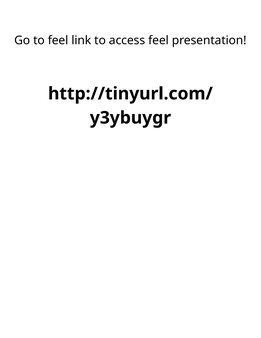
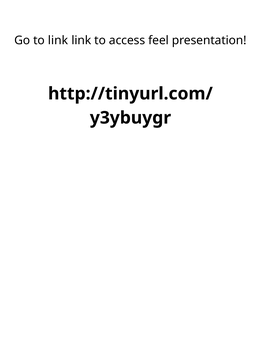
to feel: feel -> link (58, 40)
